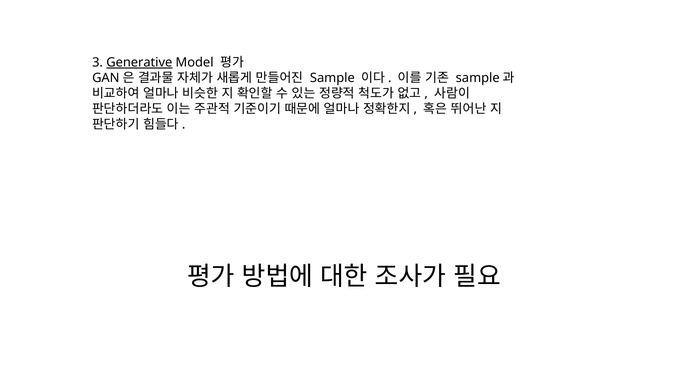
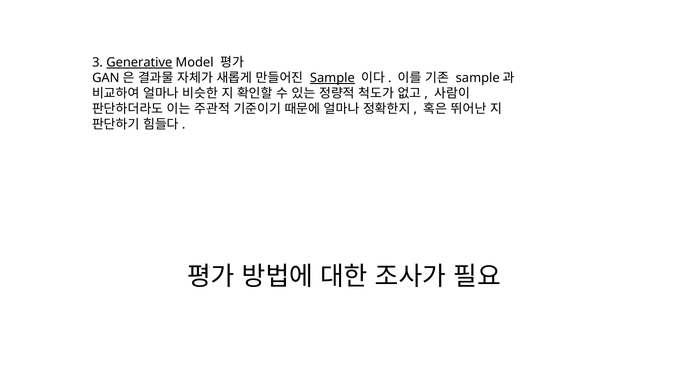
Sample underline: none -> present (332, 78)
